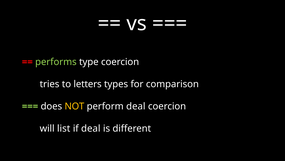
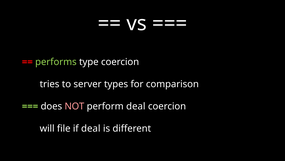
letters: letters -> server (88, 84)
NOT colour: yellow -> pink (74, 106)
list: list -> file (64, 128)
